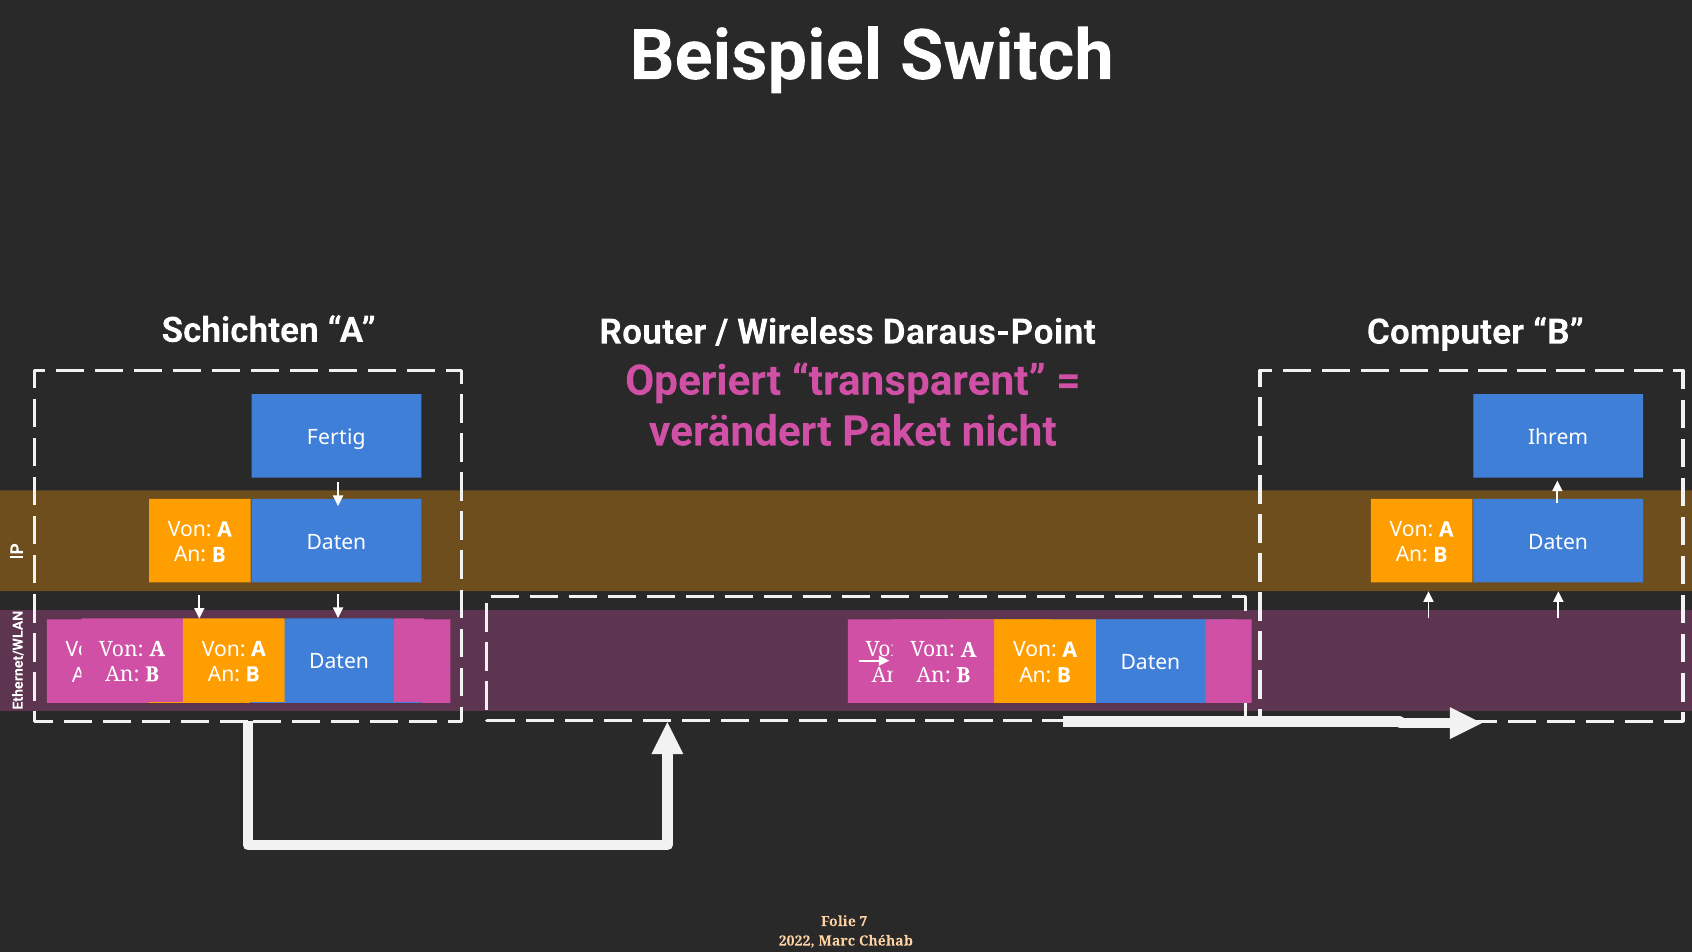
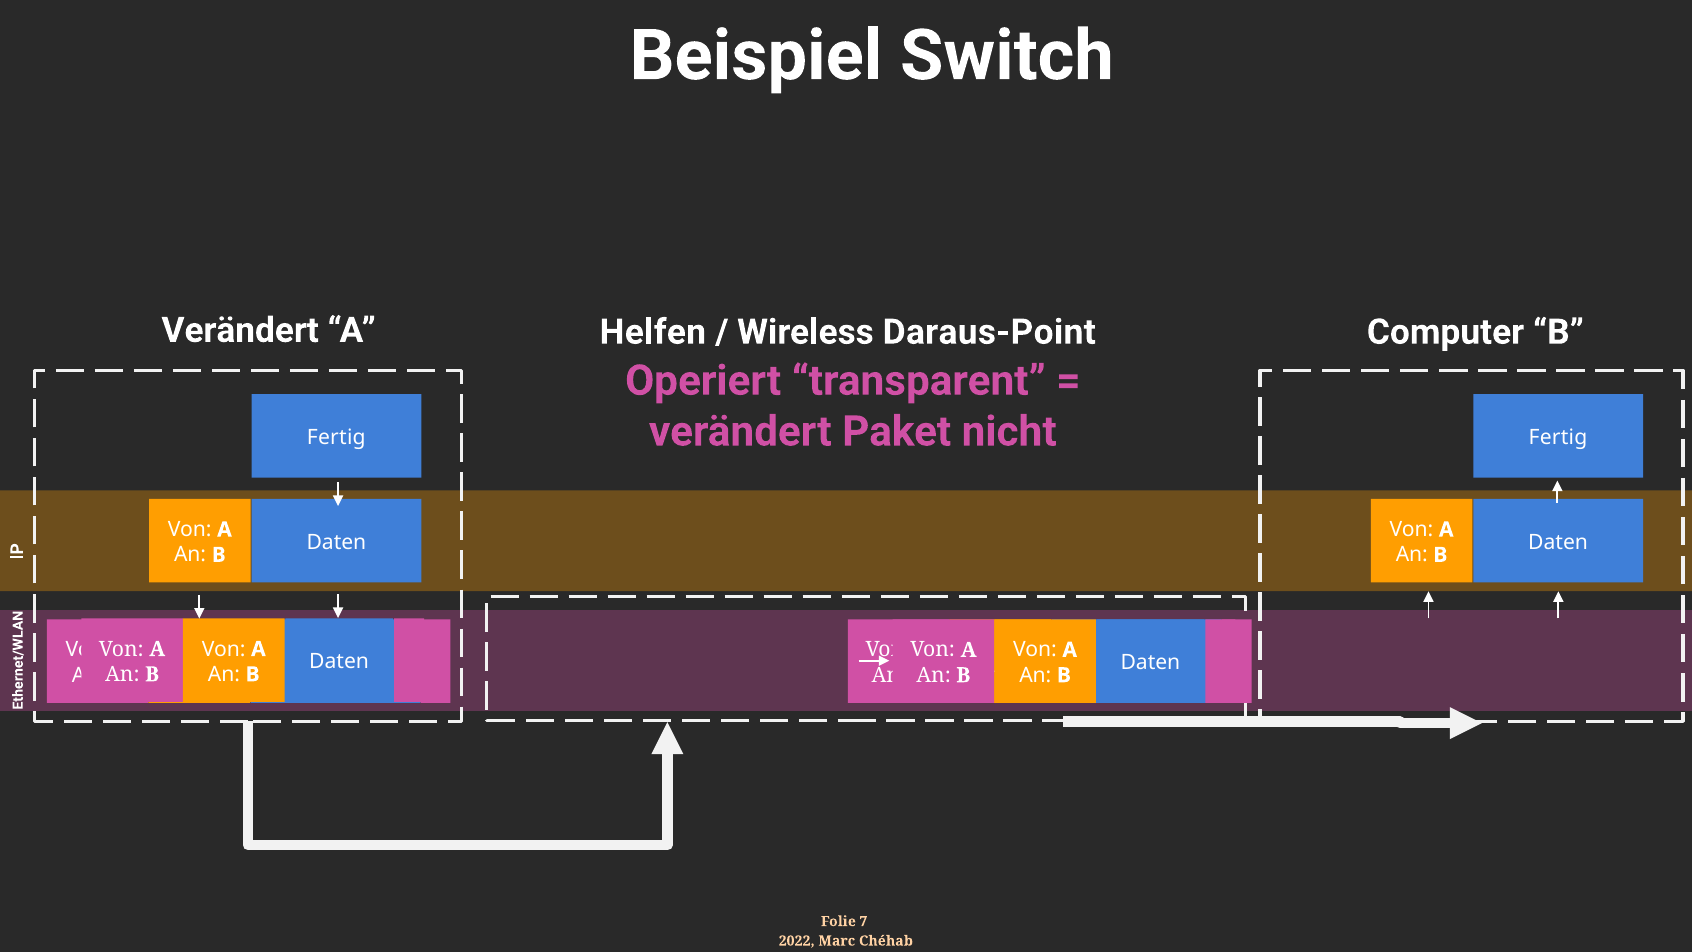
Schichten: Schichten -> Verändert (240, 330)
Router: Router -> Helfen (653, 332)
Ihrem: Ihrem -> Fertig (1558, 437)
